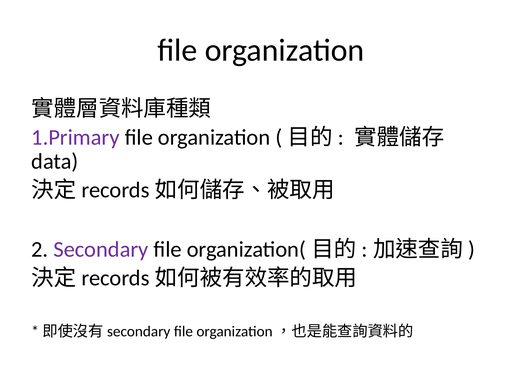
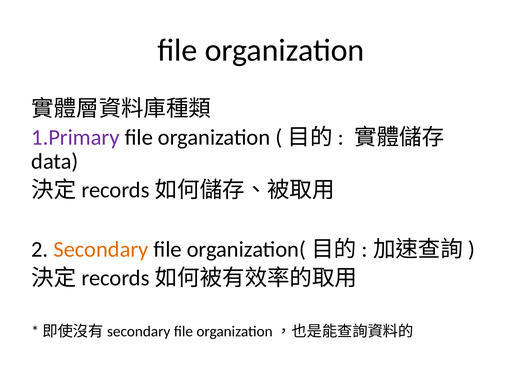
Secondary colour: purple -> orange (101, 250)
